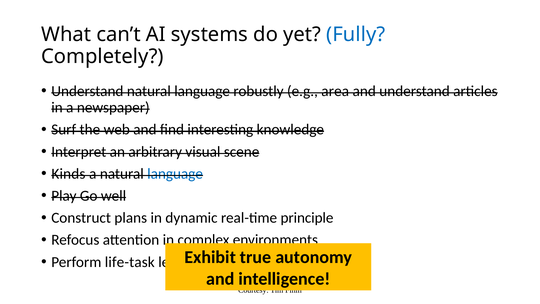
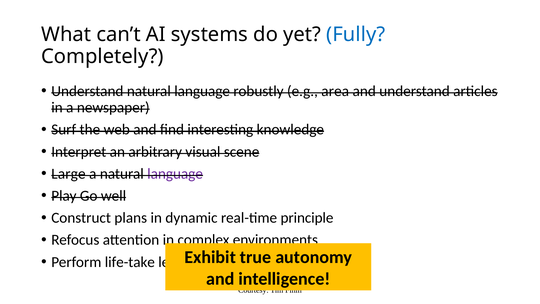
Kinds: Kinds -> Large (68, 174)
language colour: blue -> purple (175, 174)
life-task: life-task -> life-take (130, 262)
